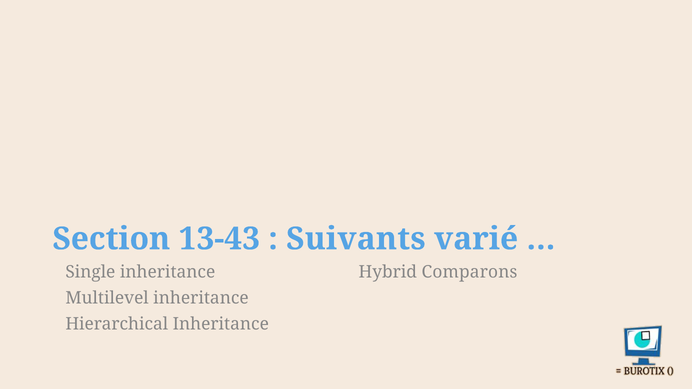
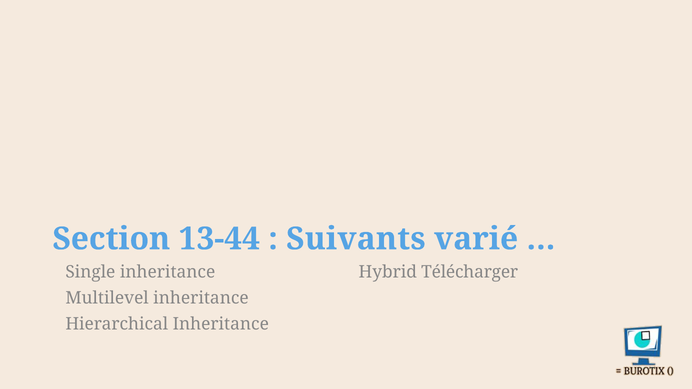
13-43: 13-43 -> 13-44 (219, 239)
Comparons: Comparons -> Télécharger (470, 272)
